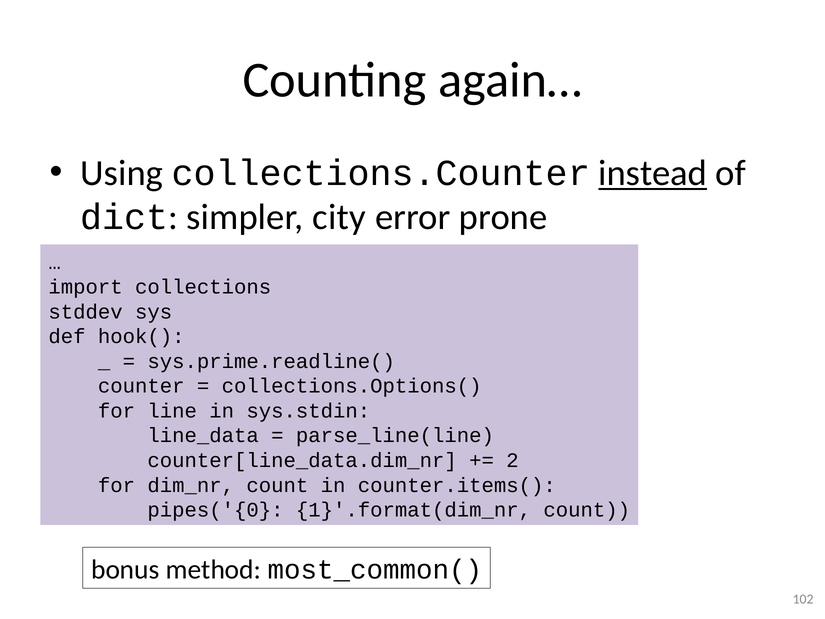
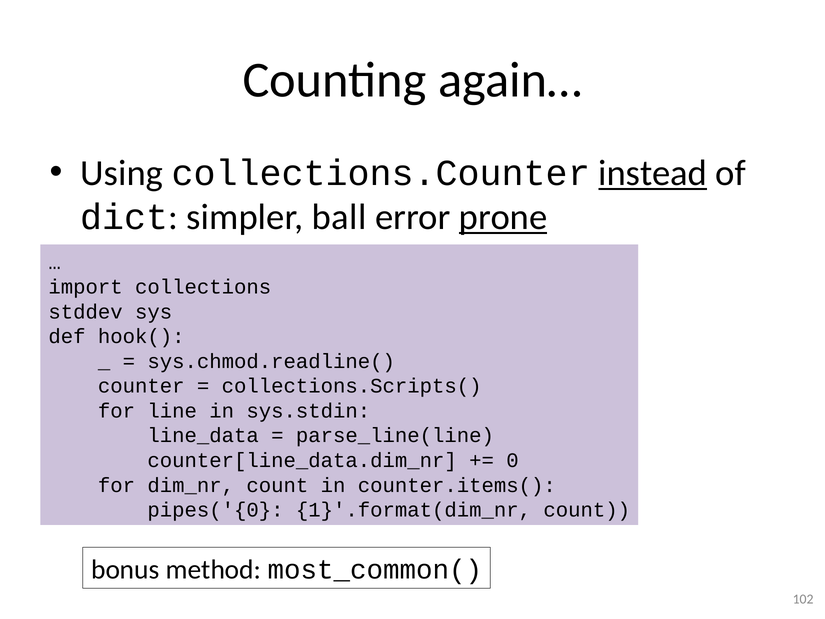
city: city -> ball (339, 217)
prone underline: none -> present (503, 217)
sys.prime.readline(: sys.prime.readline( -> sys.chmod.readline( (271, 361)
collections.Options(: collections.Options( -> collections.Scripts( (352, 386)
2: 2 -> 0 (512, 460)
